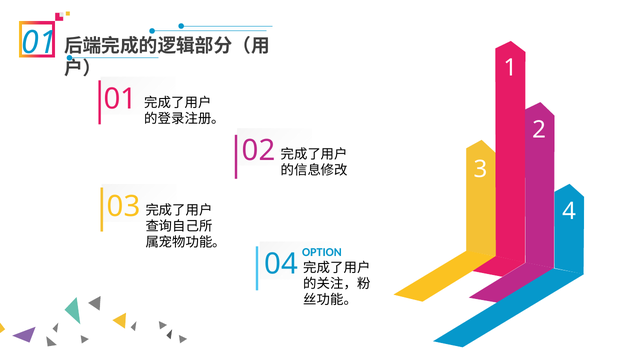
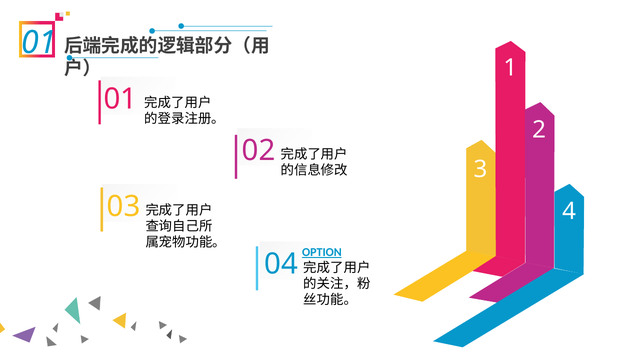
OPTION underline: none -> present (322, 252)
